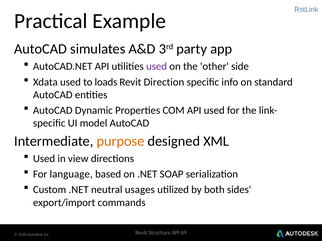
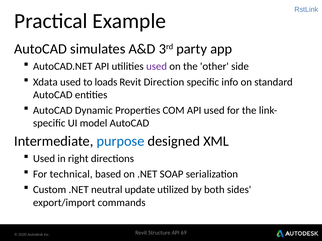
purpose colour: orange -> blue (120, 141)
view: view -> right (78, 159)
language: language -> technical (71, 174)
usages: usages -> update (140, 190)
